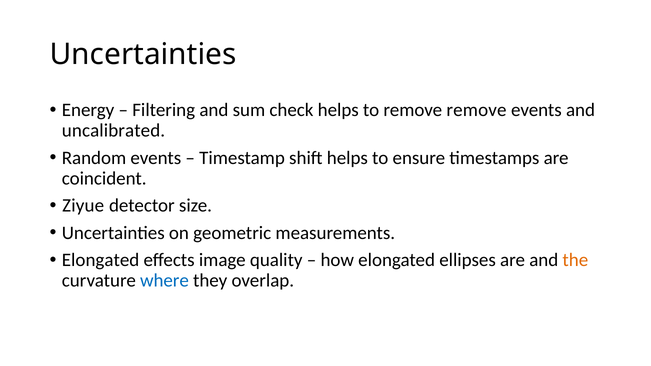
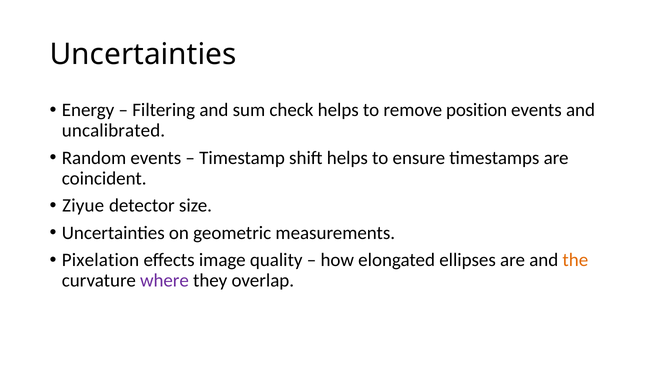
remove remove: remove -> position (477, 110)
Elongated: Elongated -> Pixelation (101, 260)
where colour: blue -> purple (164, 281)
